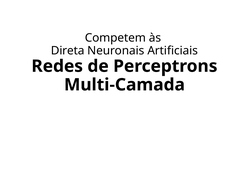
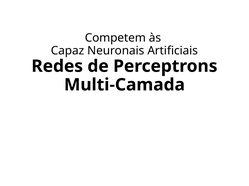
Direta: Direta -> Capaz (68, 51)
